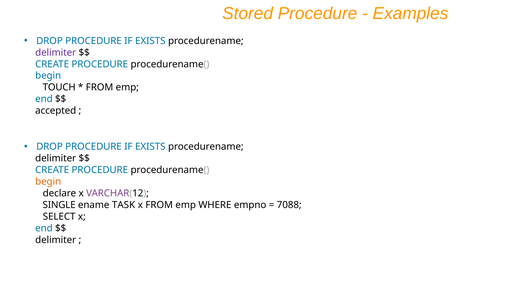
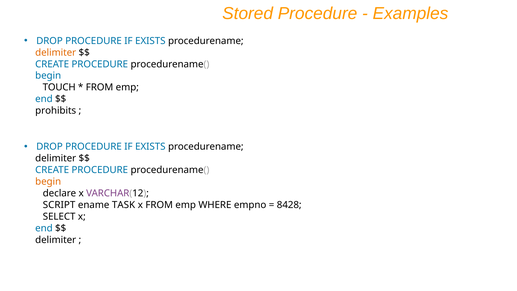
delimiter colour: purple -> orange (56, 52)
accepted: accepted -> prohibits (56, 111)
SINGLE: SINGLE -> SCRIPT (59, 205)
7088: 7088 -> 8428 (289, 205)
